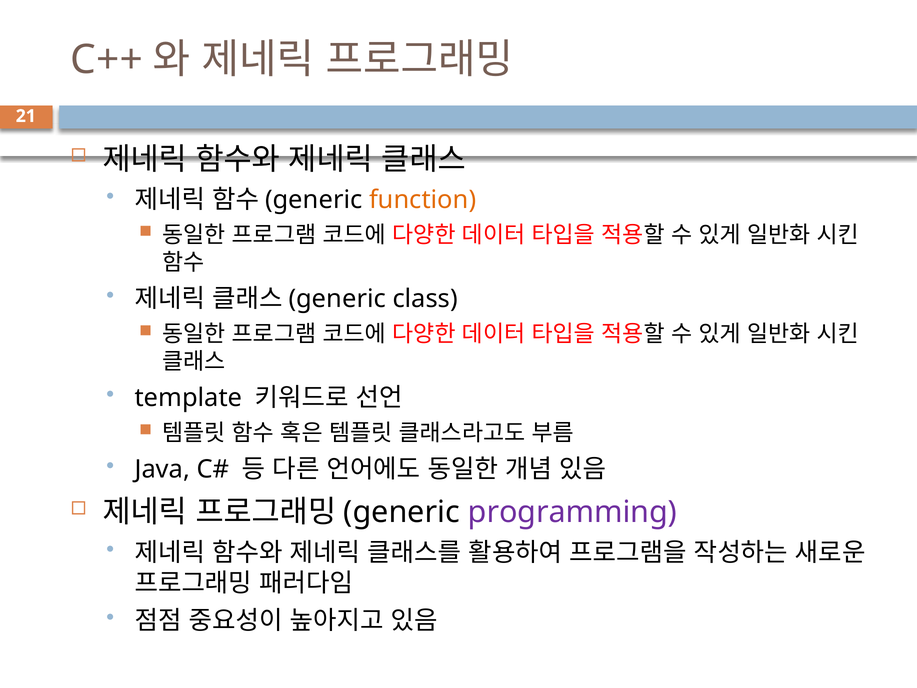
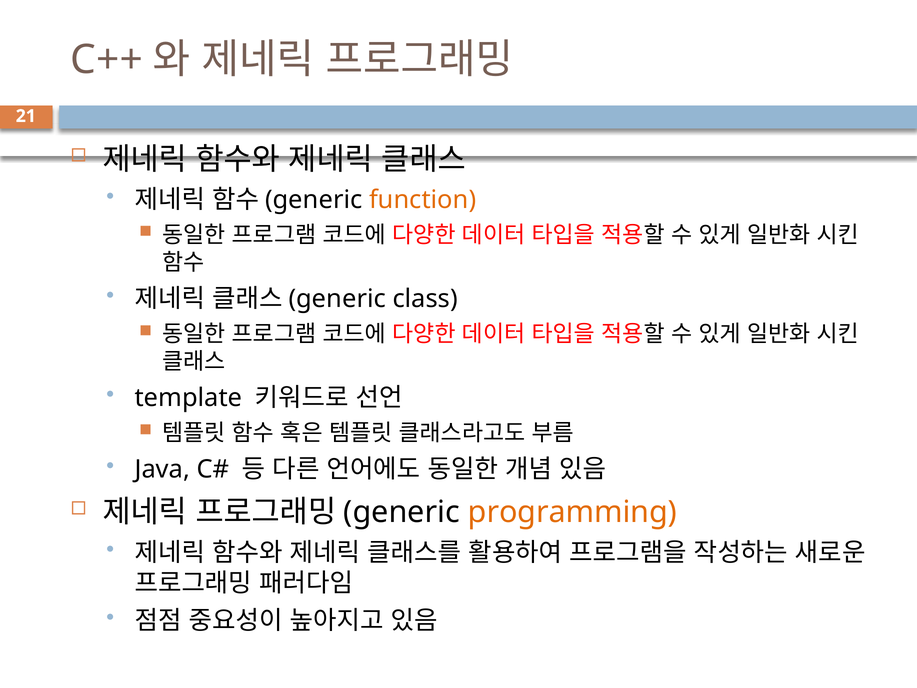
programming colour: purple -> orange (572, 512)
